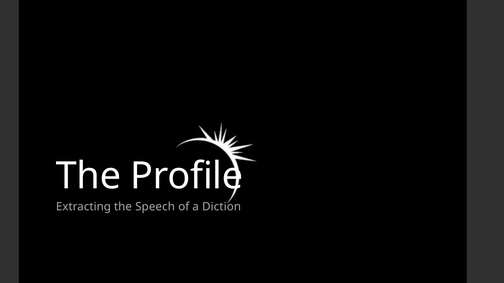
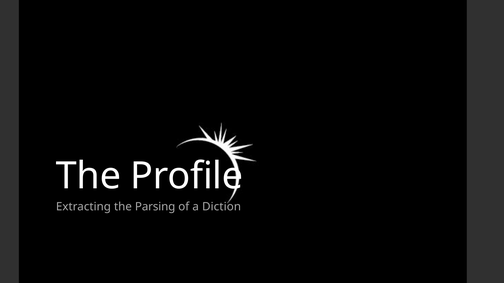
Speech: Speech -> Parsing (155, 207)
